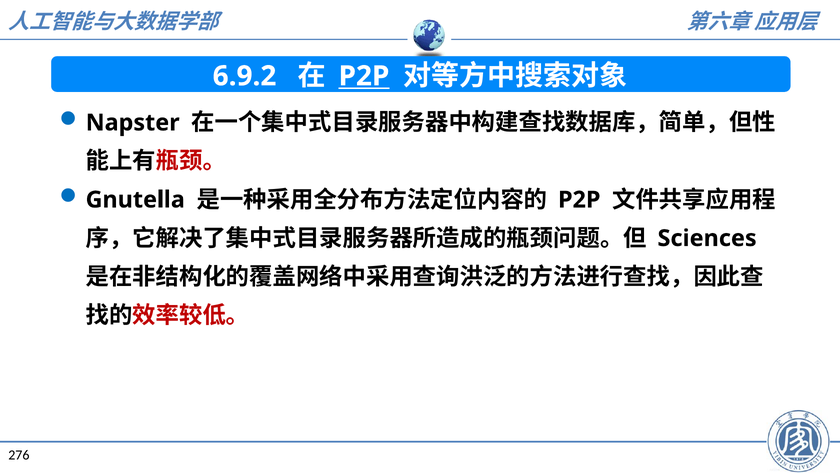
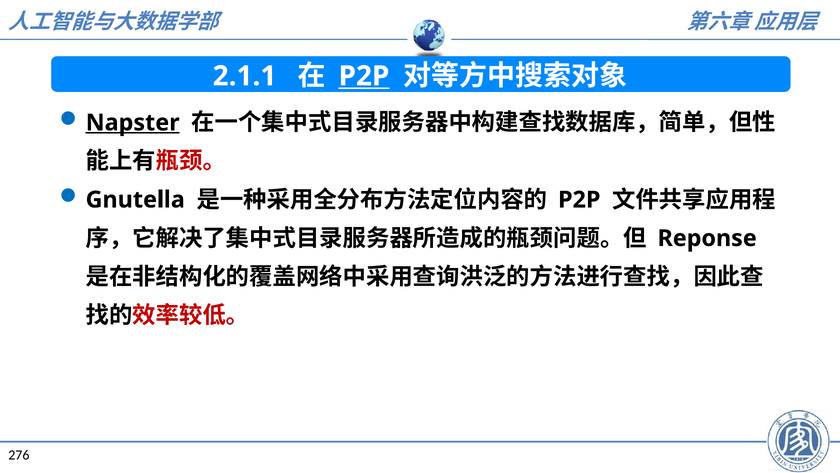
6.9.2: 6.9.2 -> 2.1.1 (245, 76)
Napster underline: none -> present (133, 123)
Sciences: Sciences -> Reponse (707, 238)
